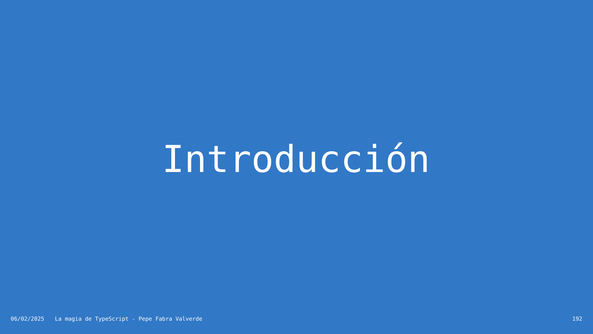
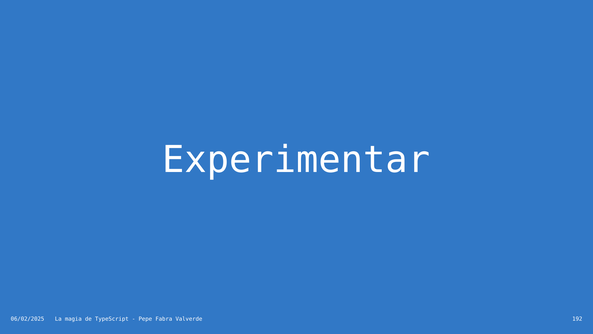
Introducción: Introducción -> Experimentar (296, 160)
